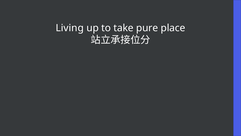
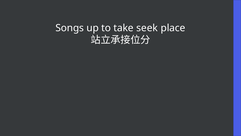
Living: Living -> Songs (70, 28)
pure: pure -> seek (147, 28)
